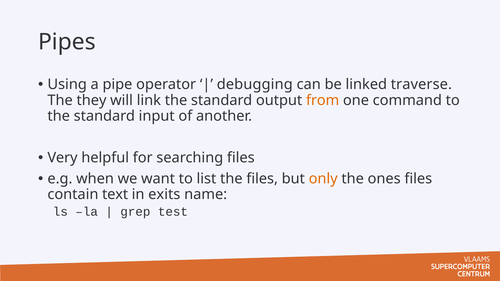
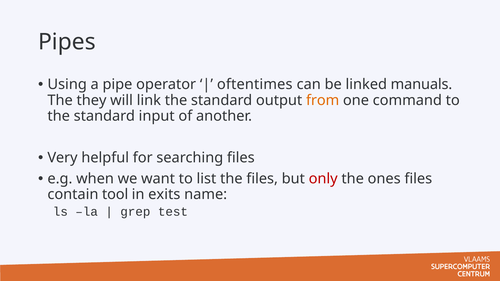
debugging: debugging -> oftentimes (255, 85)
traverse: traverse -> manuals (421, 85)
only colour: orange -> red (323, 179)
text: text -> tool (115, 195)
